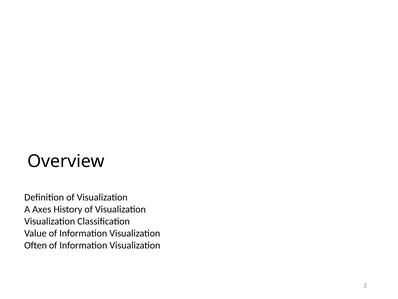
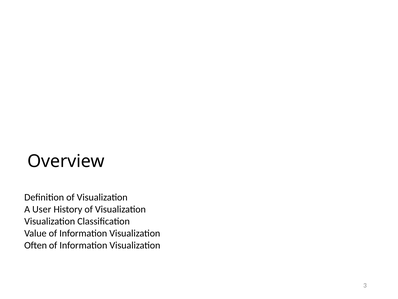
Axes: Axes -> User (42, 209)
